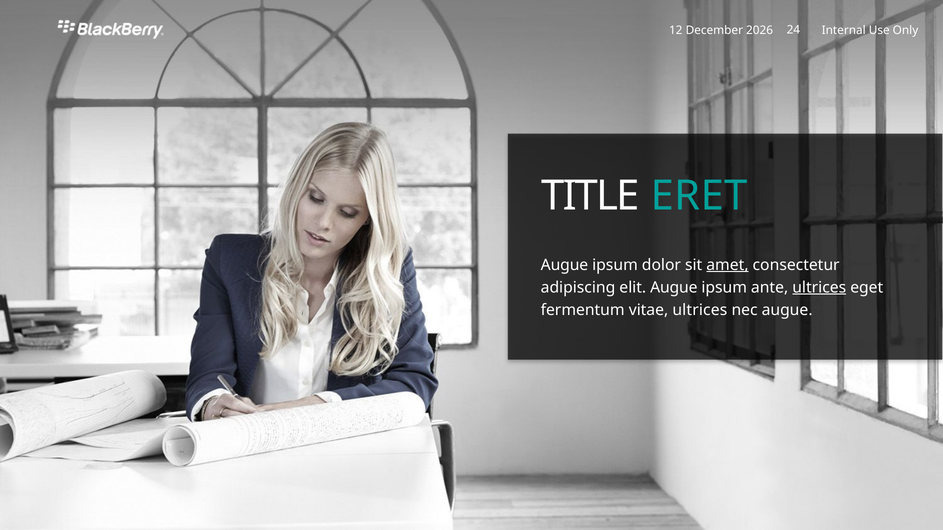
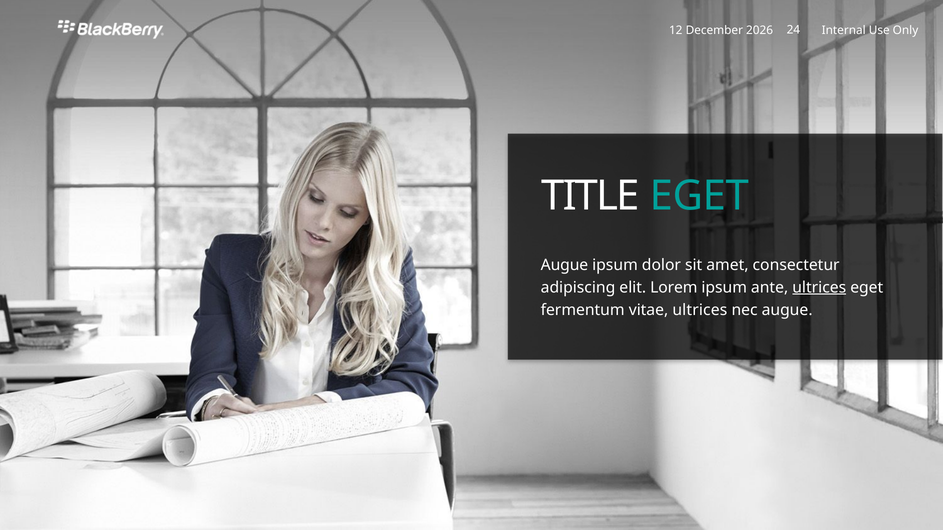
TITLE ERET: ERET -> EGET (700, 196)
amet underline: present -> none (727, 265)
elit Augue: Augue -> Lorem (674, 288)
